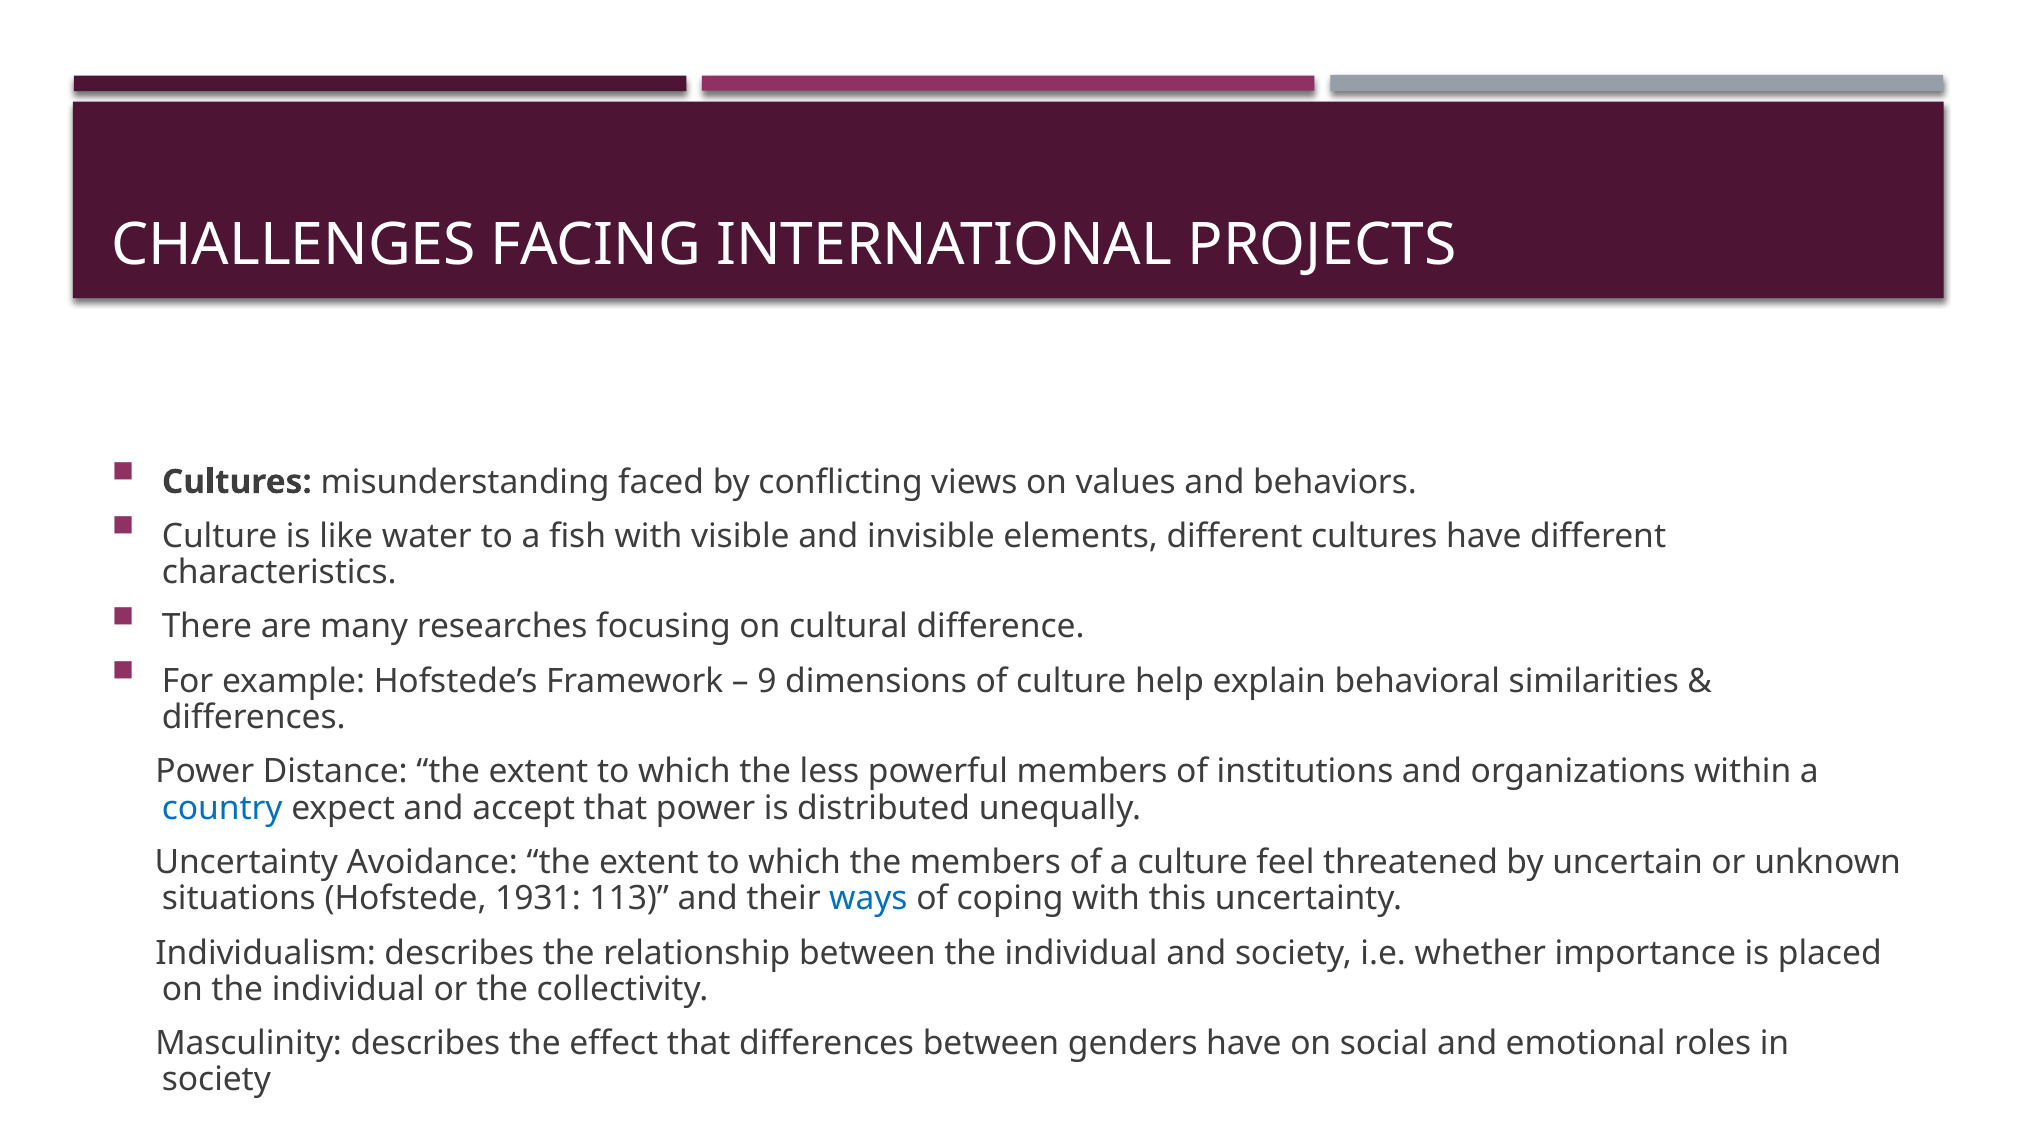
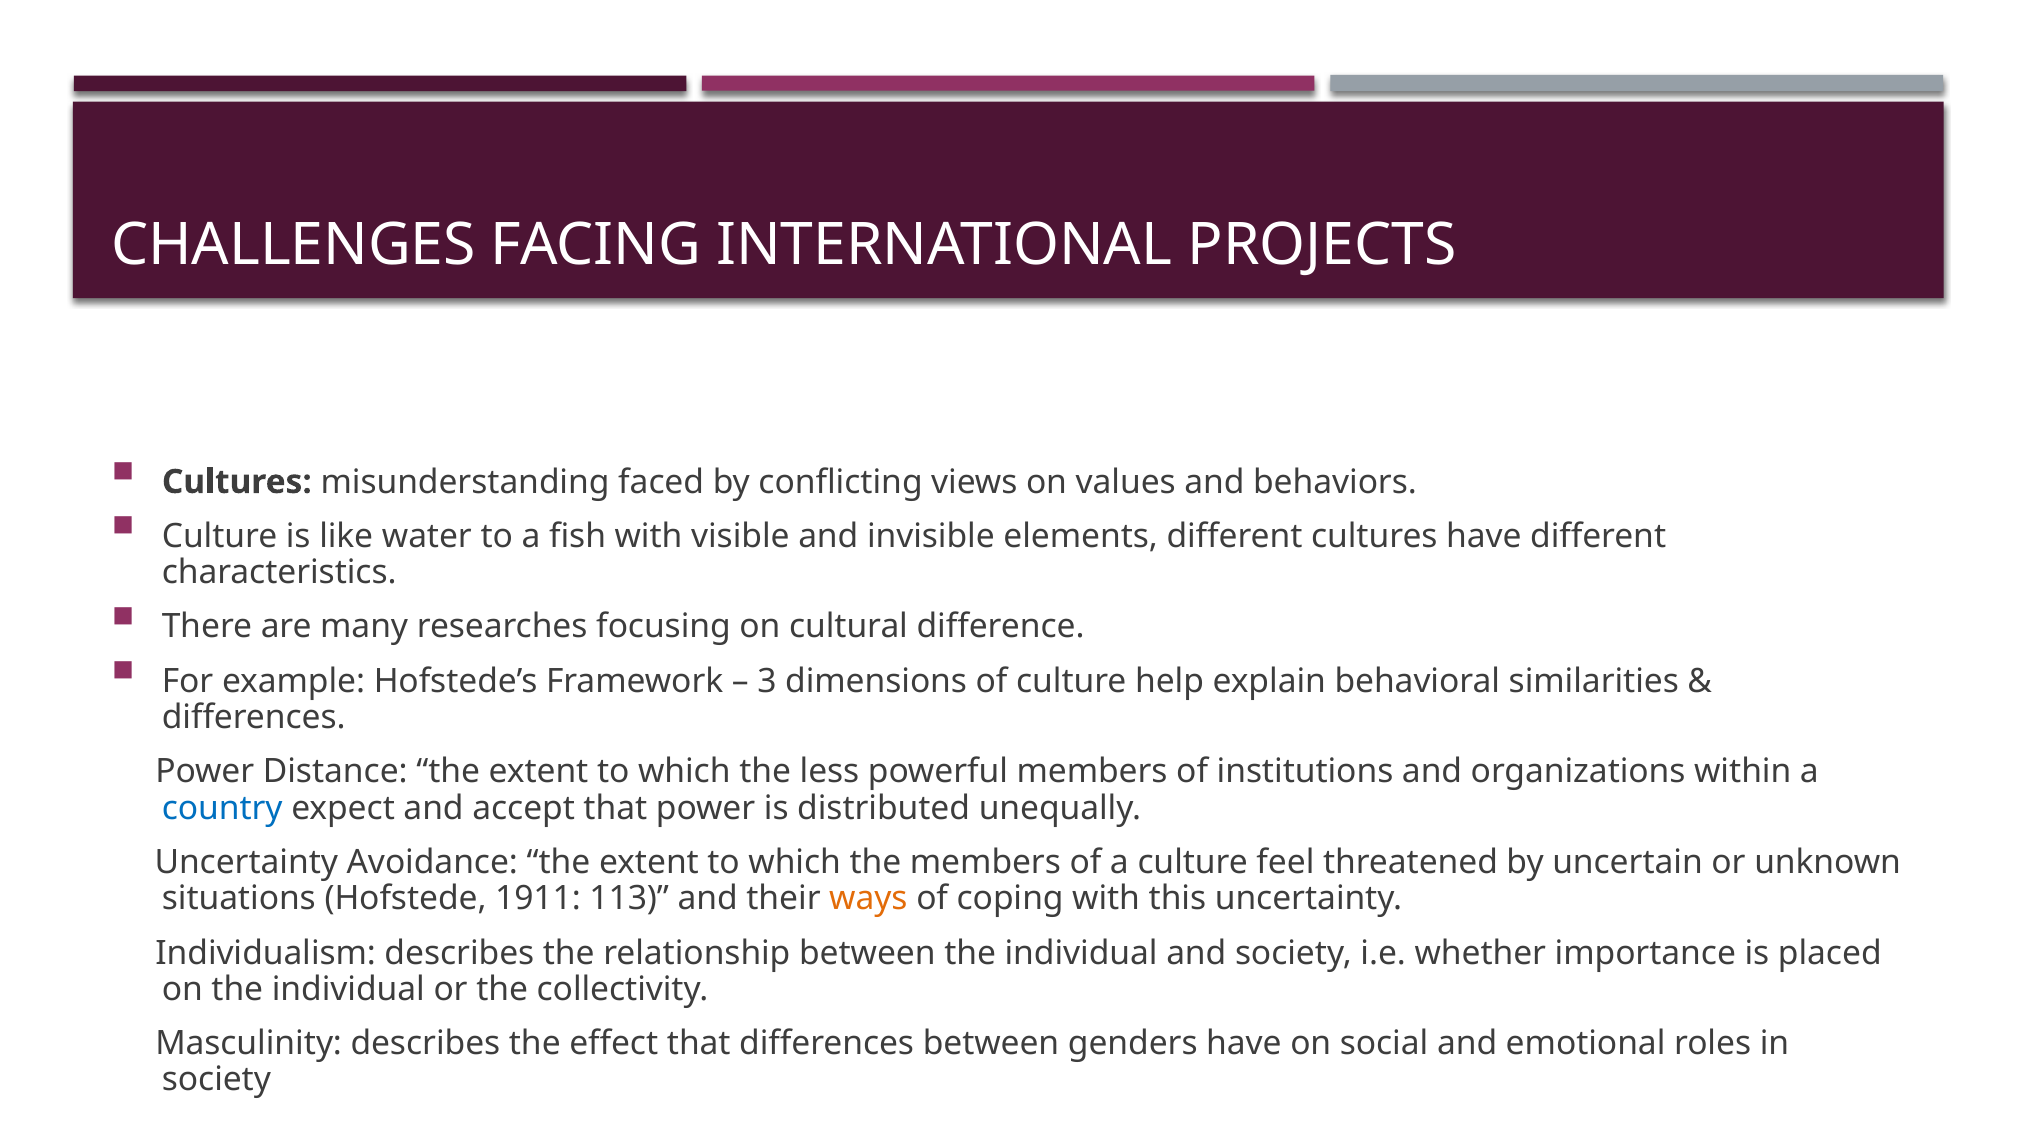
9: 9 -> 3 (767, 682)
1931: 1931 -> 1911 (538, 899)
ways colour: blue -> orange (868, 899)
